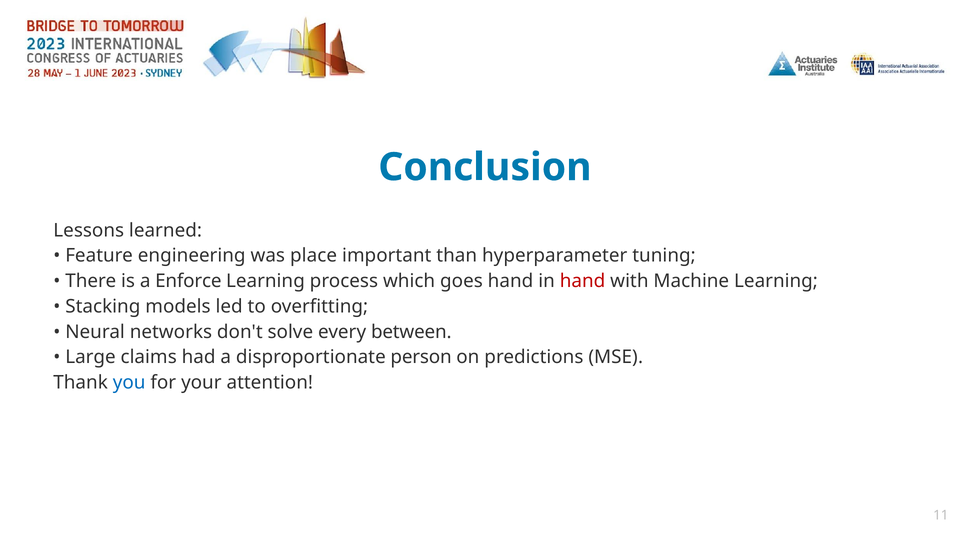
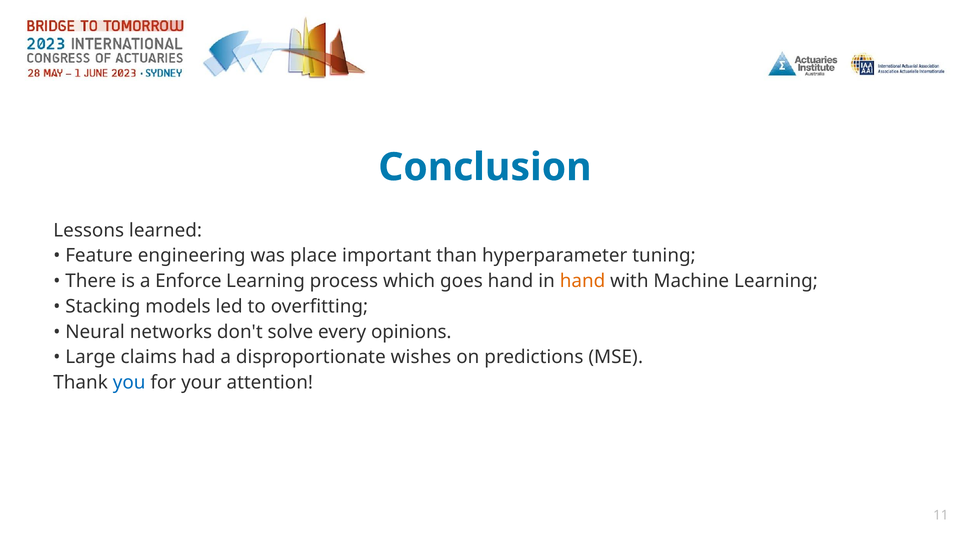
hand colour: red -> orange (583, 281)
between: between -> opinions (411, 332)
person: person -> wishes (421, 357)
